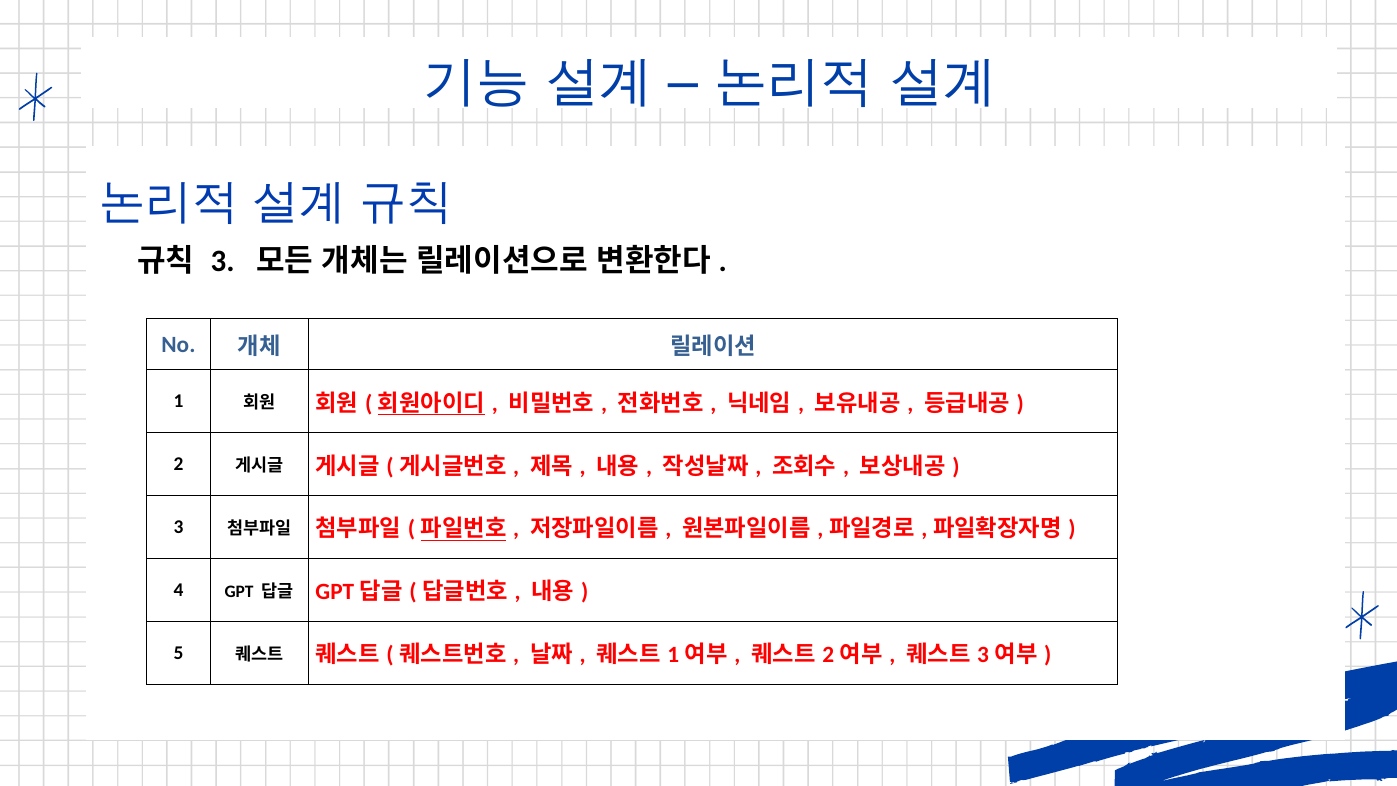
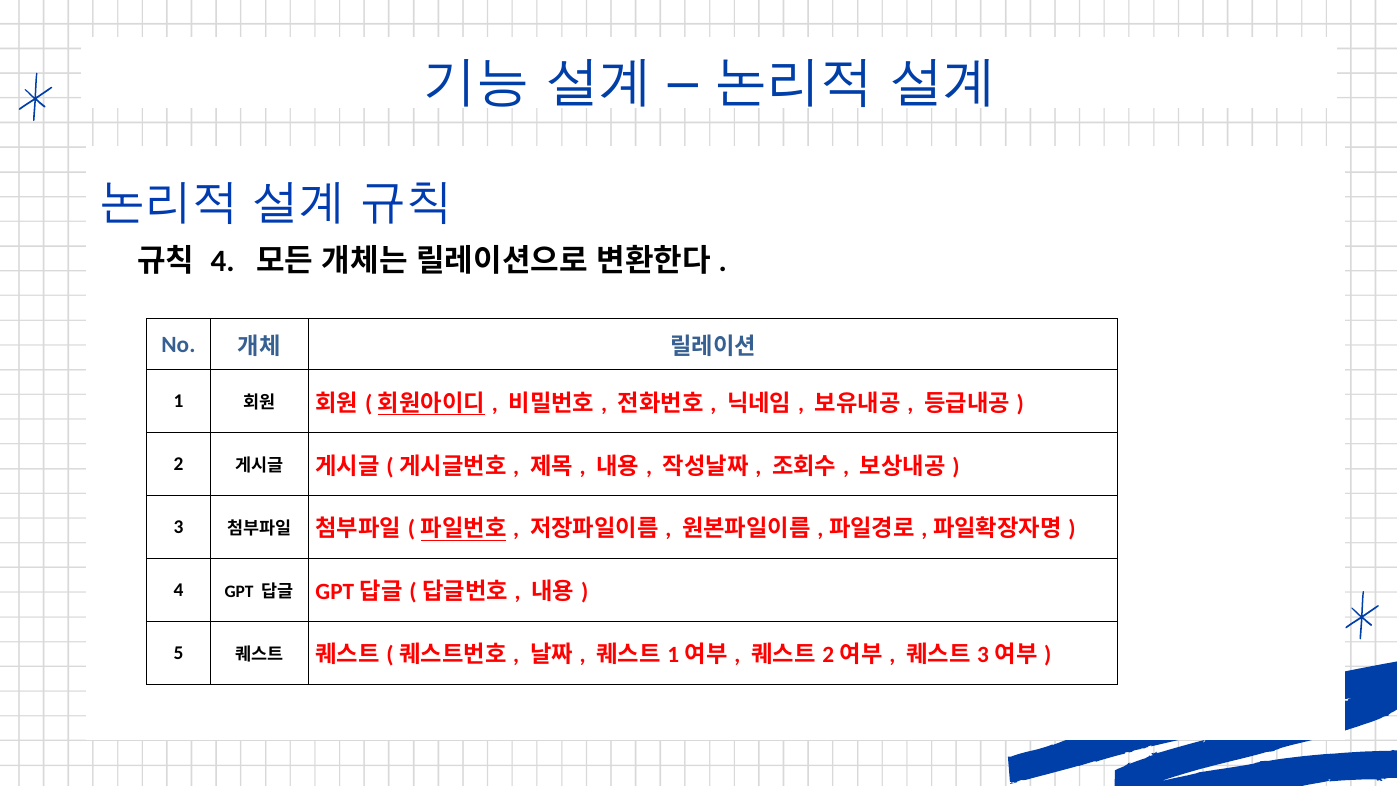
3: 3 -> 4 (223, 261)
